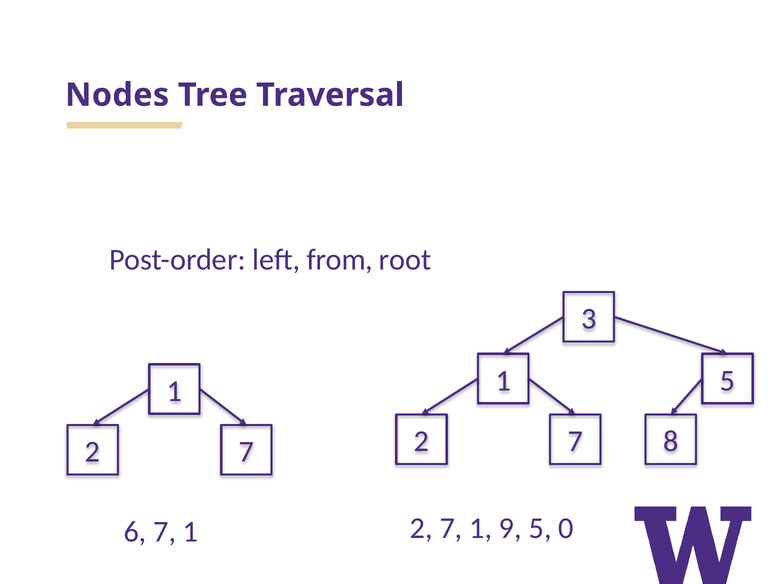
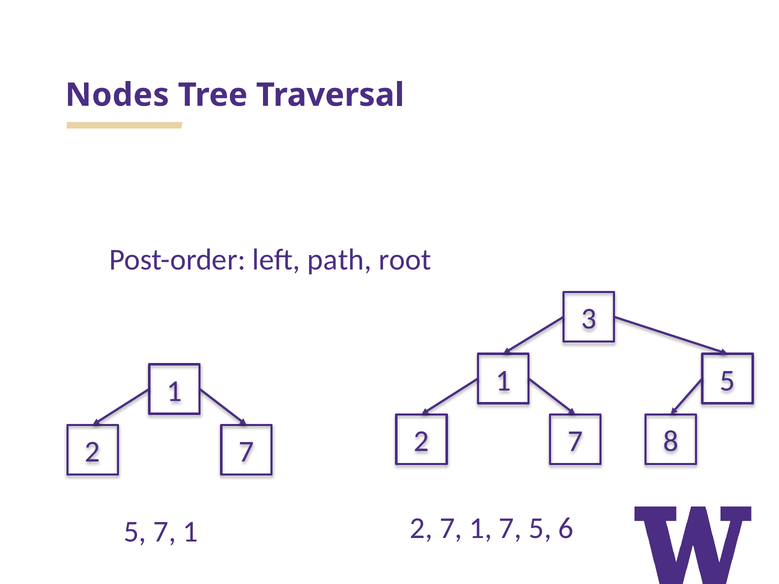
from: from -> path (340, 260)
6: 6 -> 5 (135, 532)
1 9: 9 -> 7 (510, 528)
0: 0 -> 6 (566, 528)
